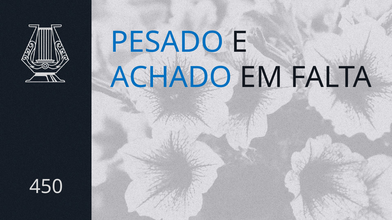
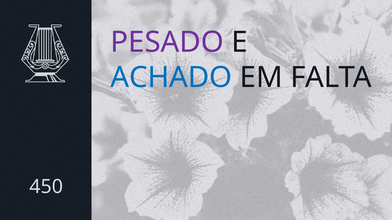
PESADO colour: blue -> purple (167, 42)
